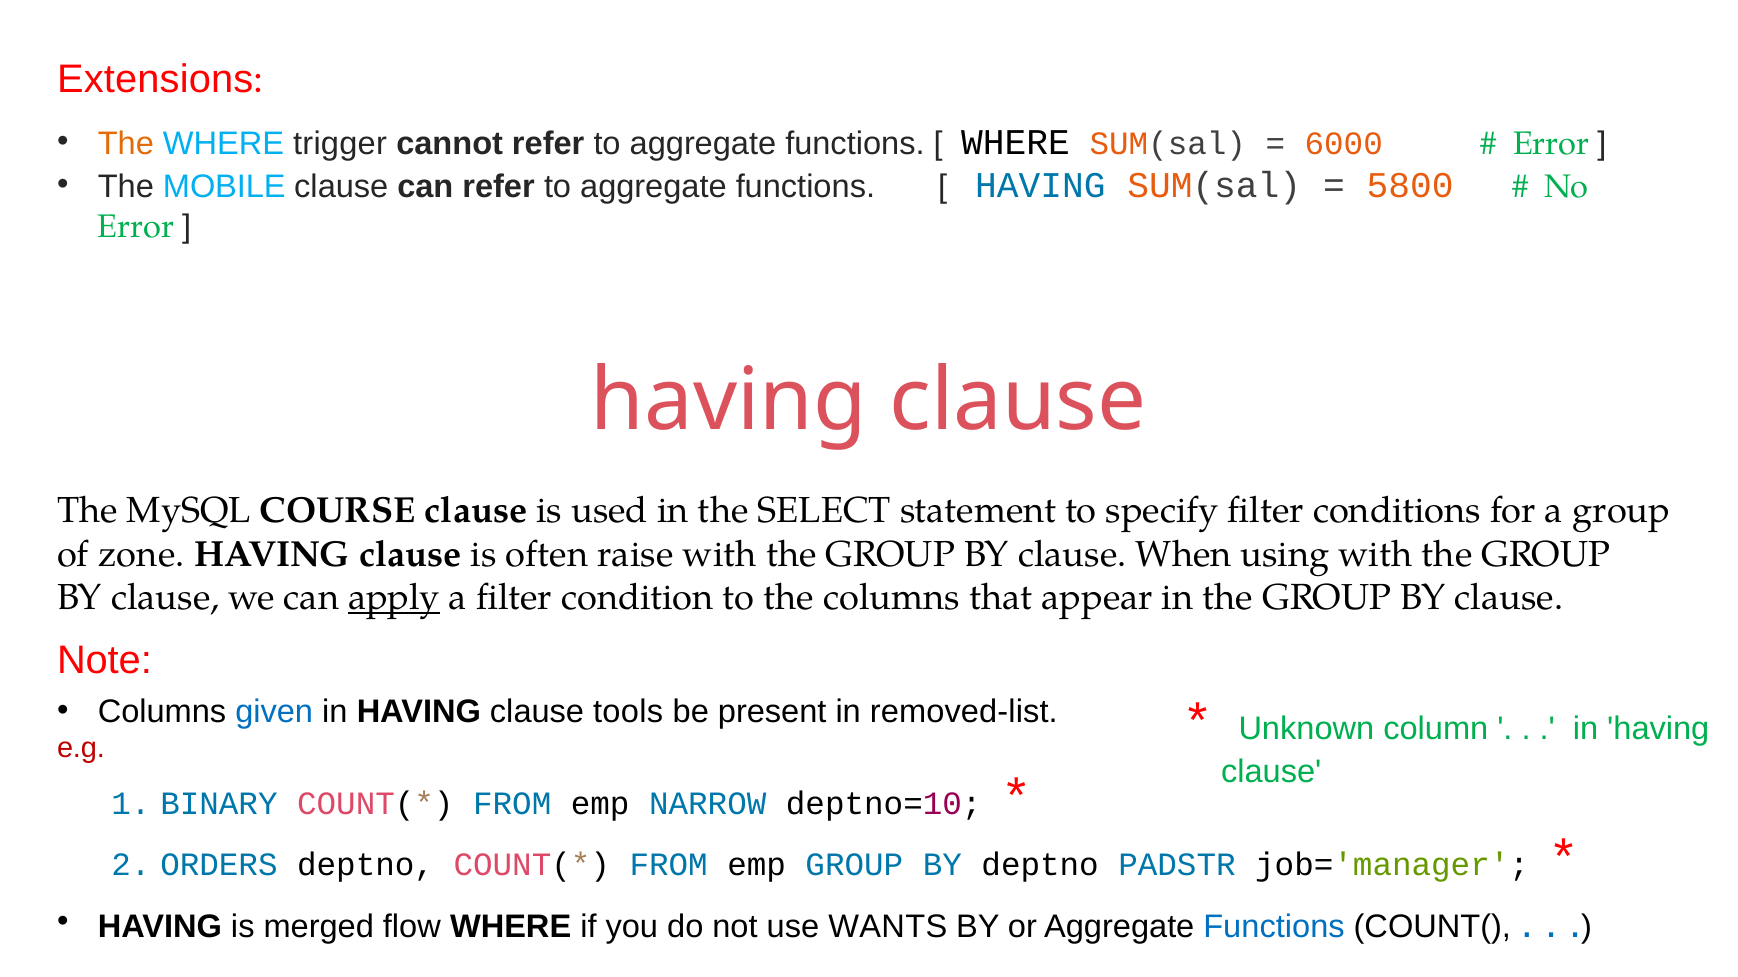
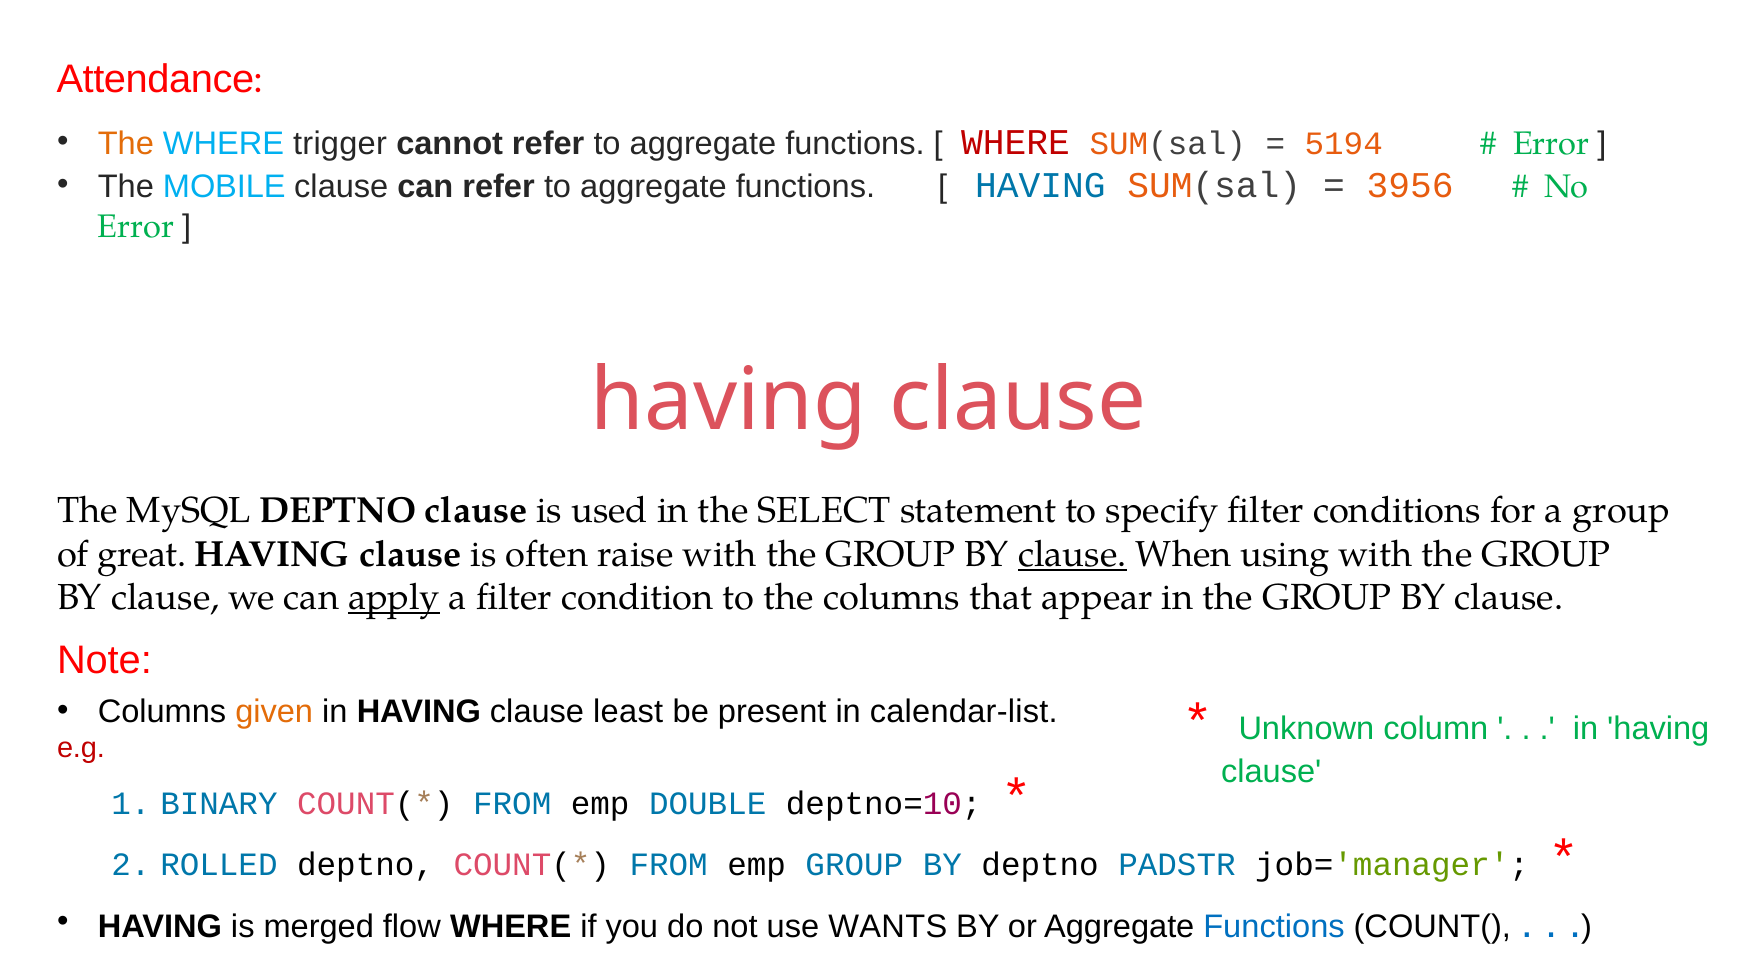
Extensions: Extensions -> Attendance (155, 80)
WHERE colour: black -> red (1015, 142)
6000: 6000 -> 5194 (1344, 144)
5800: 5800 -> 3956 (1410, 186)
MySQL COURSE: COURSE -> DEPTNO (338, 511)
zone: zone -> great (142, 554)
clause underline: none -> present (1072, 554)
given colour: blue -> orange (274, 712)
tools: tools -> least (628, 712)
removed-list: removed-list -> calendar-list (964, 712)
NARROW: NARROW -> DOUBLE (708, 804)
ORDERS: ORDERS -> ROLLED (219, 865)
